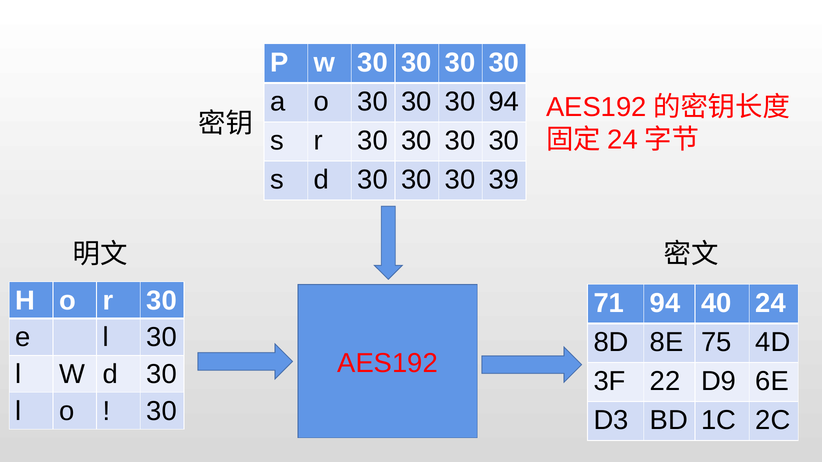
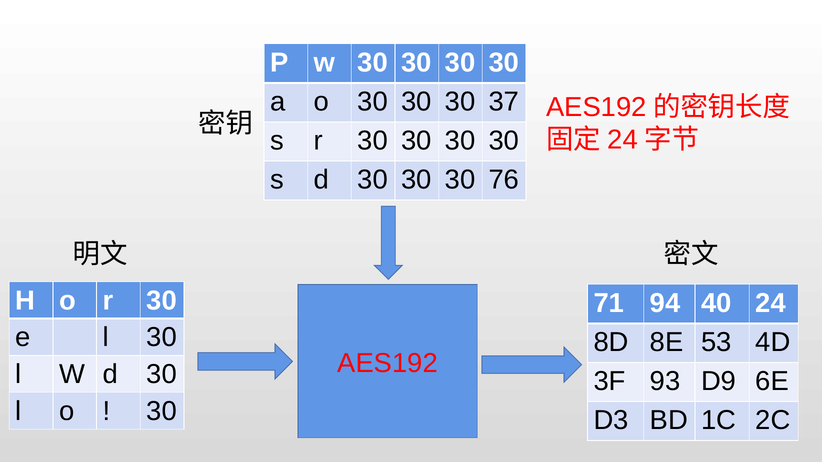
30 94: 94 -> 37 (504, 102)
39: 39 -> 76 (504, 180)
75: 75 -> 53 (716, 343)
22: 22 -> 93 (665, 382)
